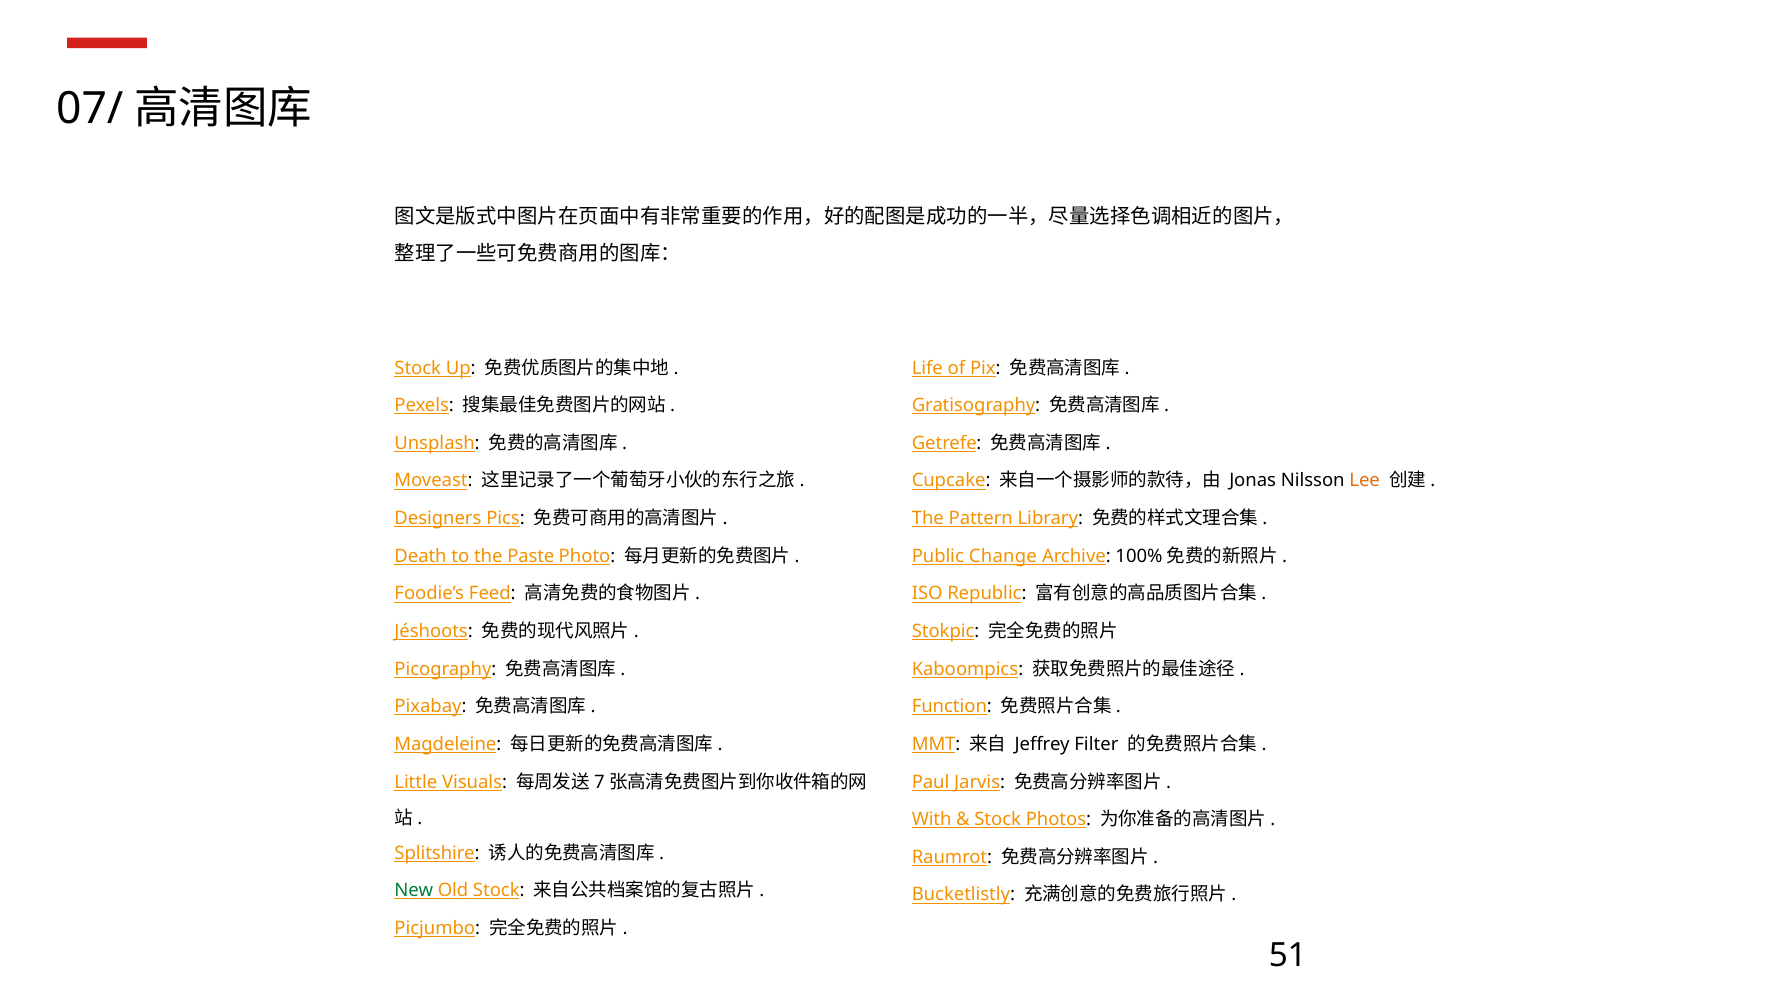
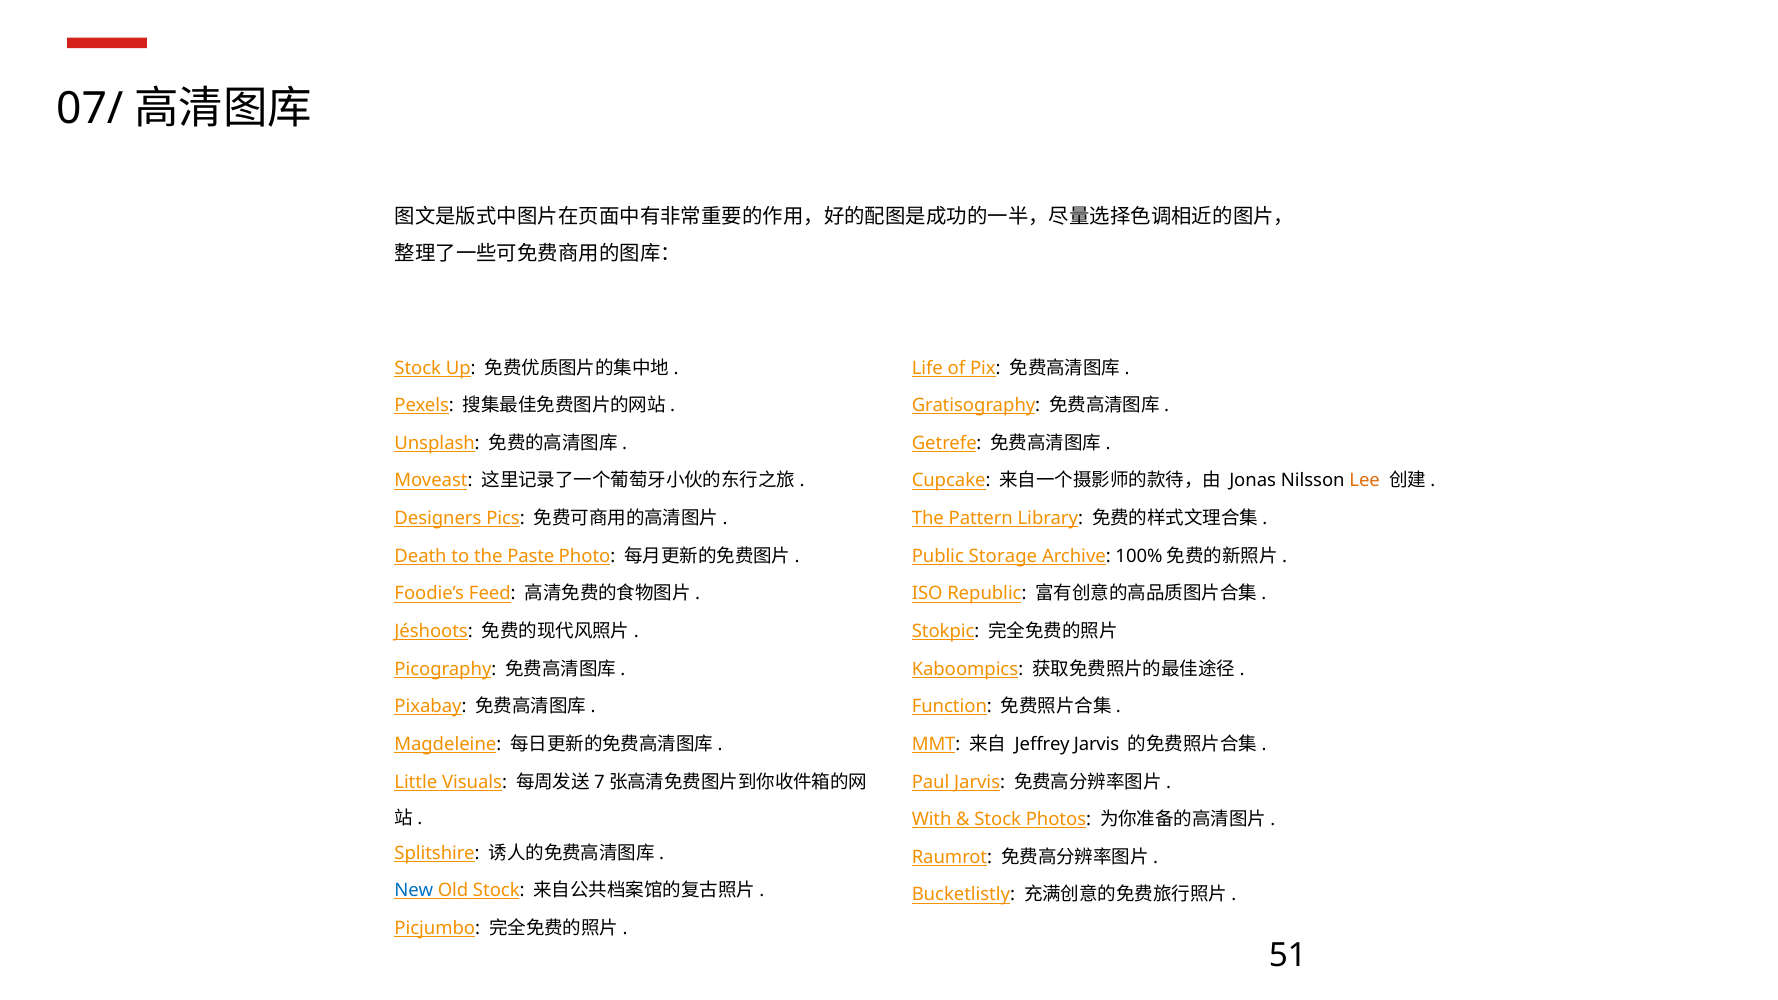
Change: Change -> Storage (1003, 556)
Jeffrey Filter: Filter -> Jarvis (1097, 744)
New colour: green -> blue (414, 891)
